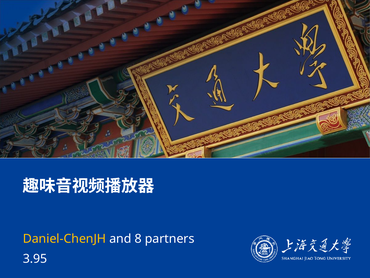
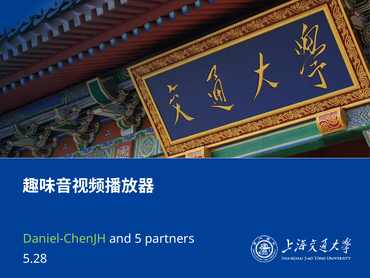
Daniel-ChenJH colour: yellow -> light green (64, 238)
8: 8 -> 5 (138, 238)
3.95: 3.95 -> 5.28 (35, 258)
